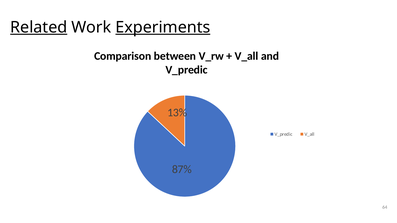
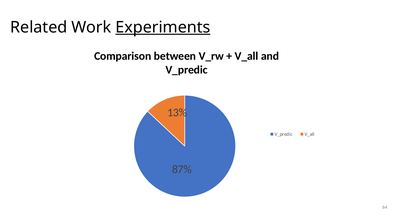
Related underline: present -> none (39, 27)
